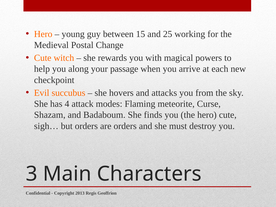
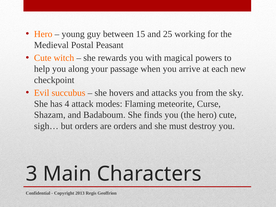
Change: Change -> Peasant (110, 45)
